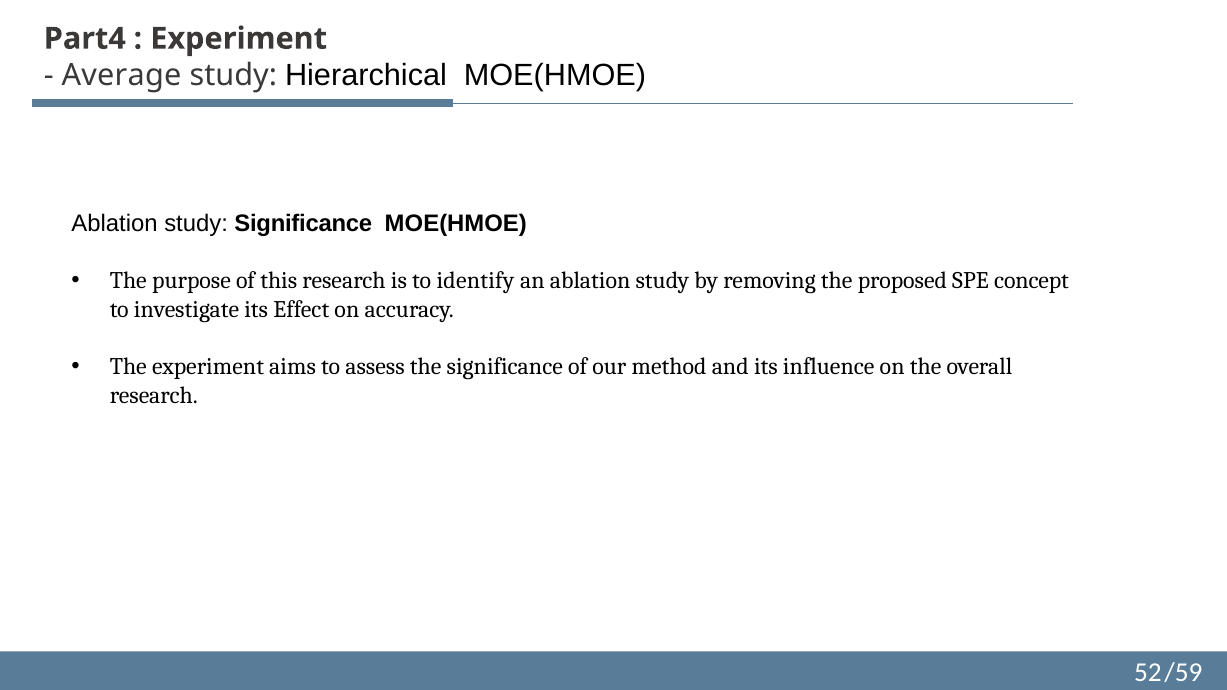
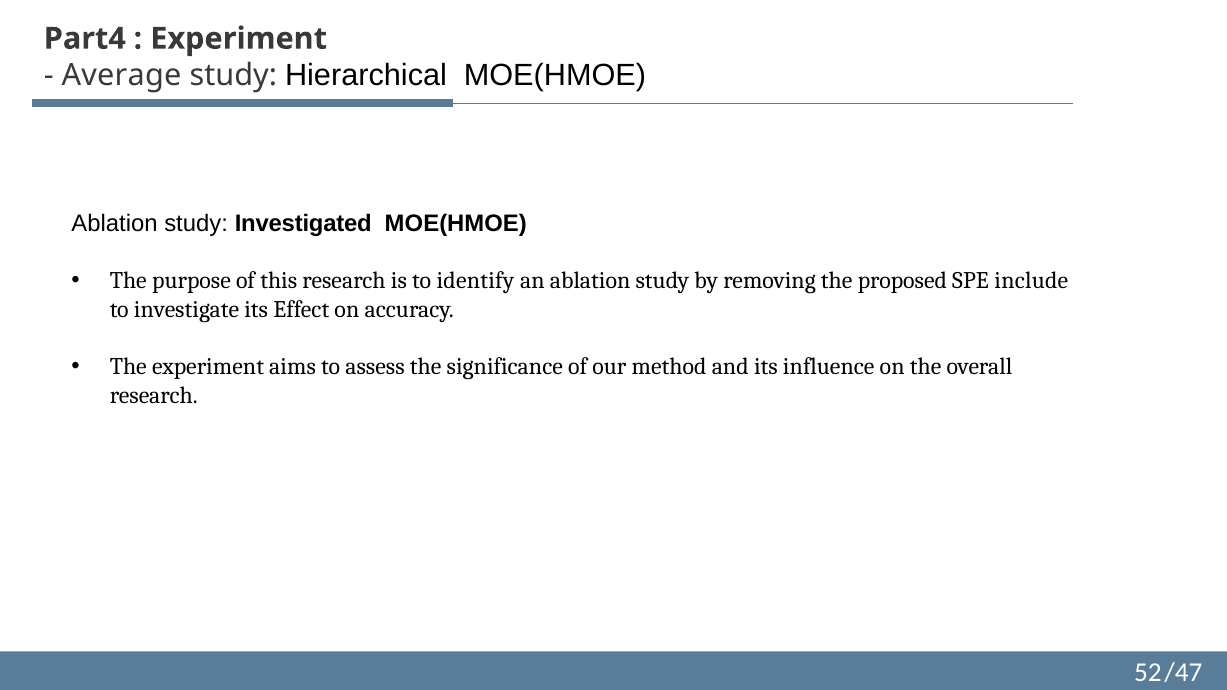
study Significance: Significance -> Investigated (303, 224)
concept: concept -> include (1031, 281)
/59: /59 -> /47 (1183, 673)
